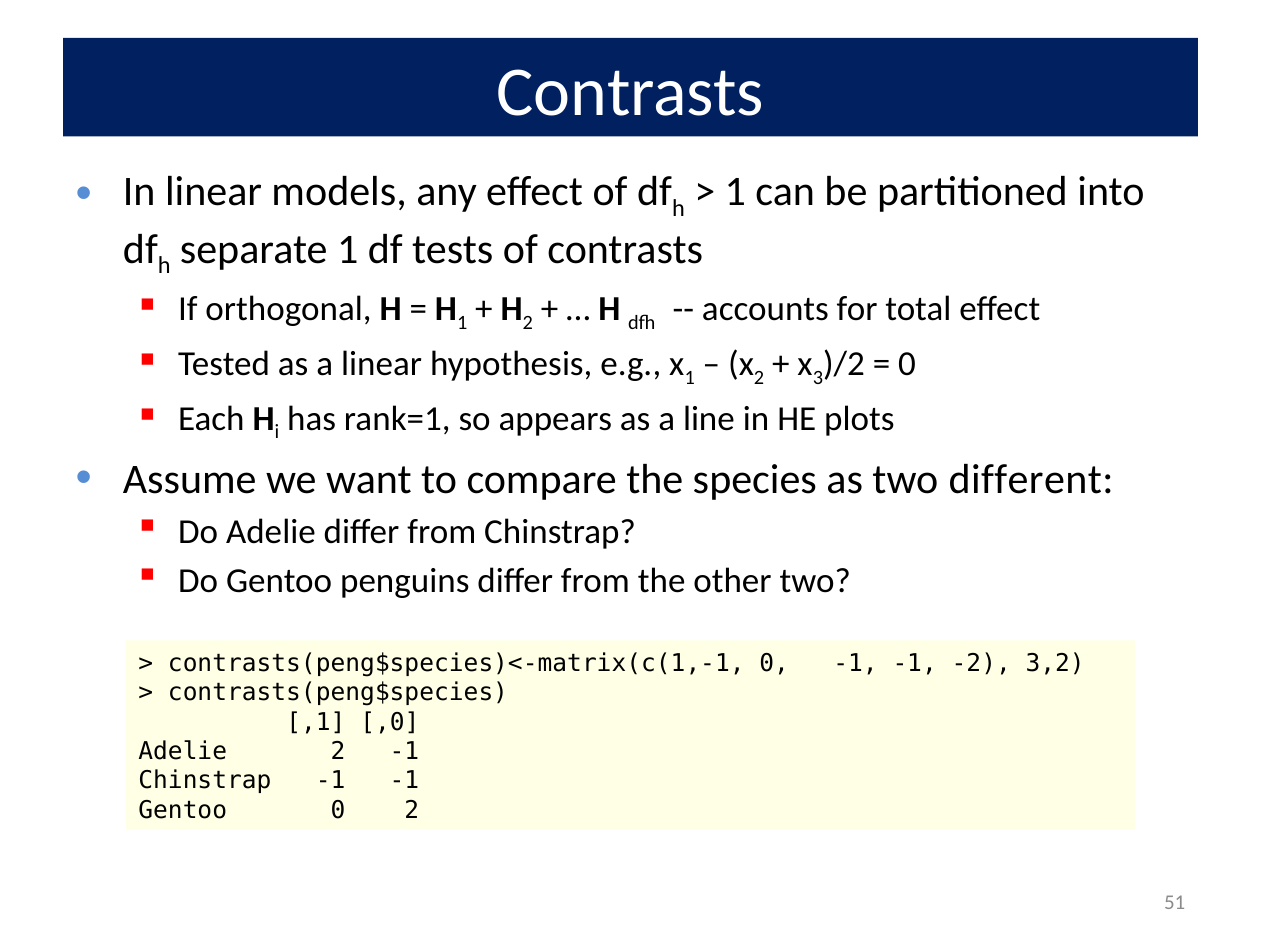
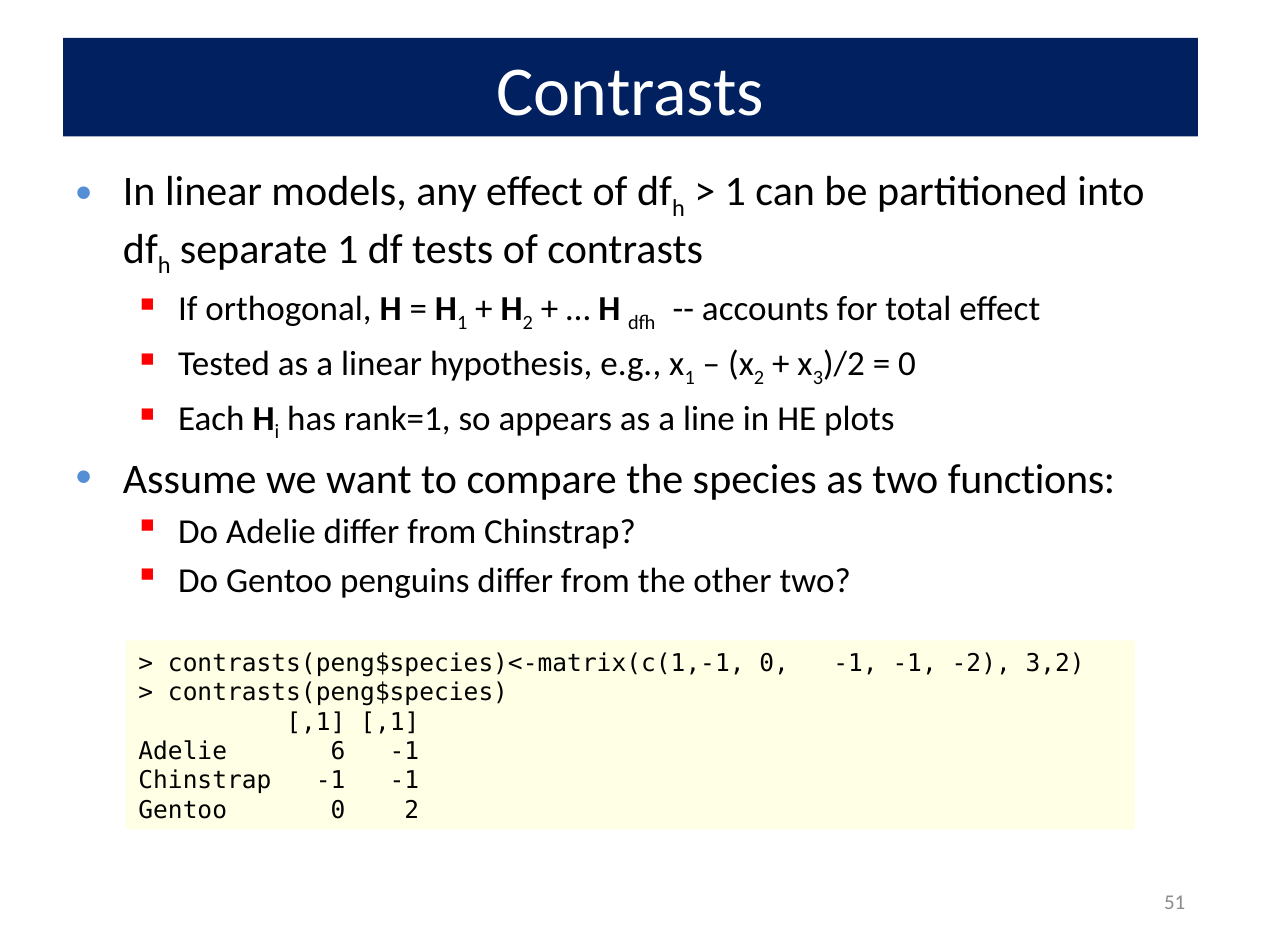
different: different -> functions (1031, 480)
,1 ,0: ,0 -> ,1 (390, 722)
Adelie 2: 2 -> 6 (338, 752)
